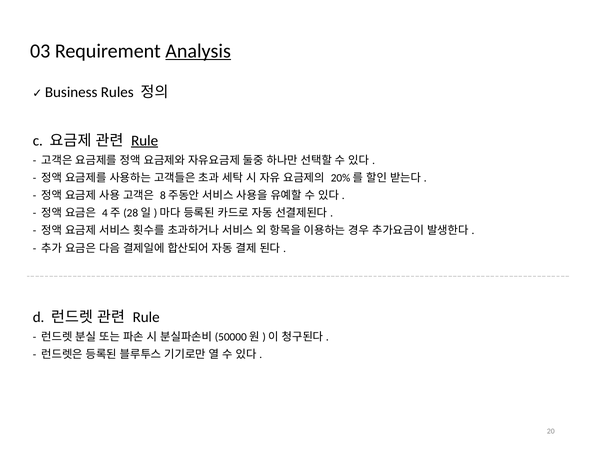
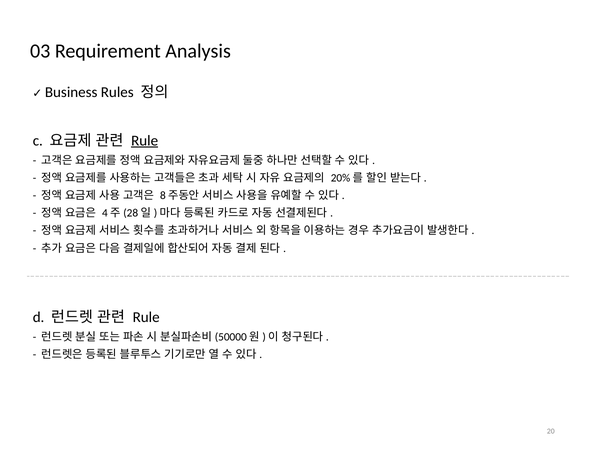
Analysis underline: present -> none (198, 51)
